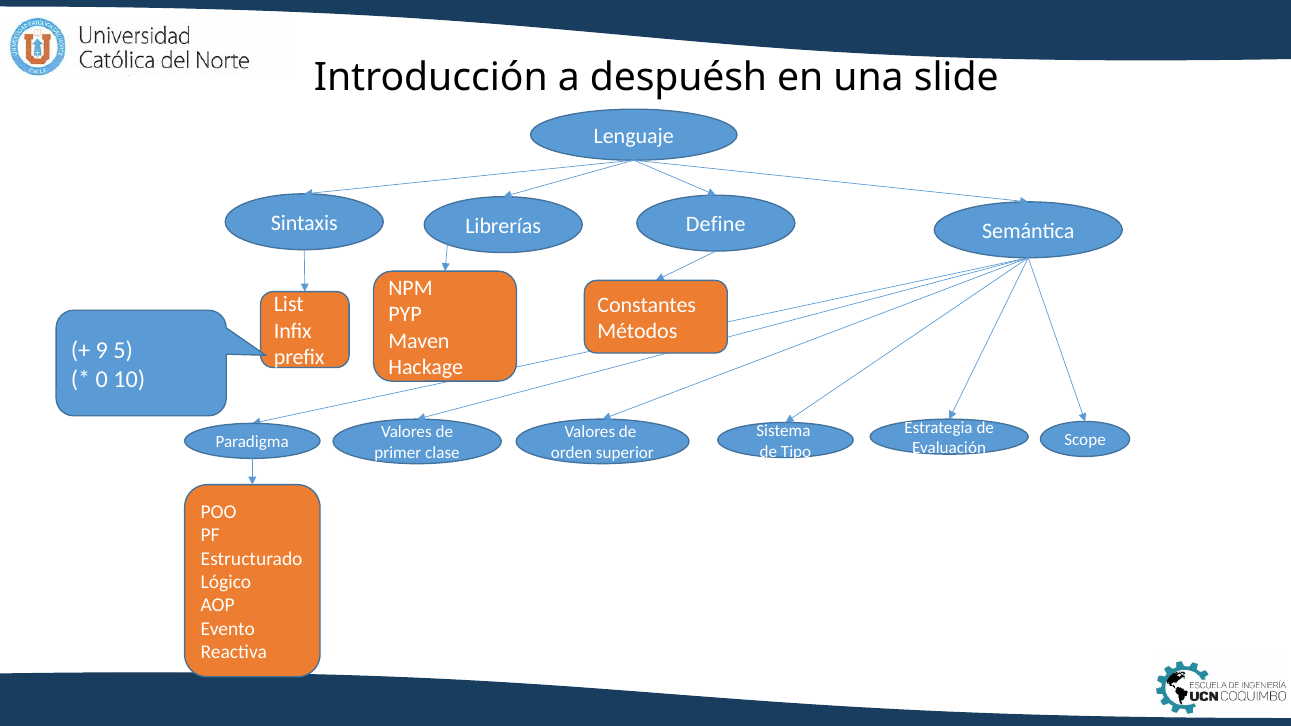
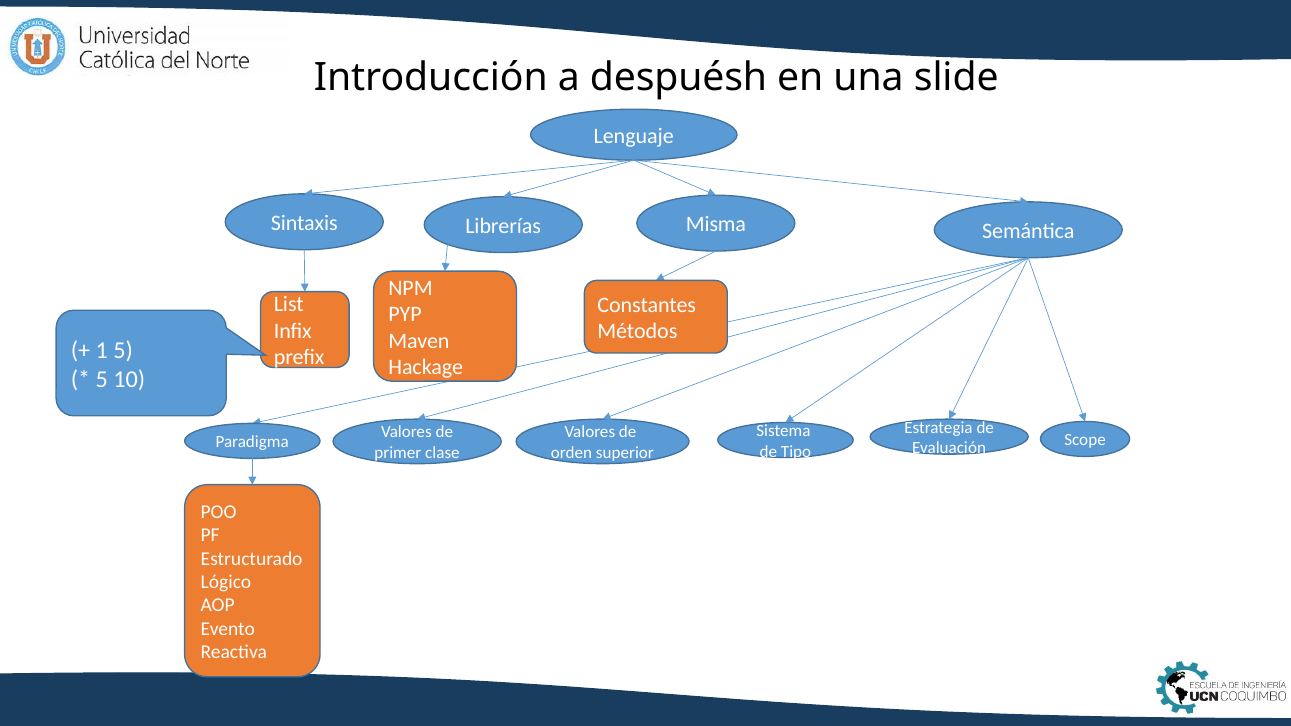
Define: Define -> Misma (716, 225)
9: 9 -> 1 (102, 350)
0: 0 -> 5 (102, 379)
